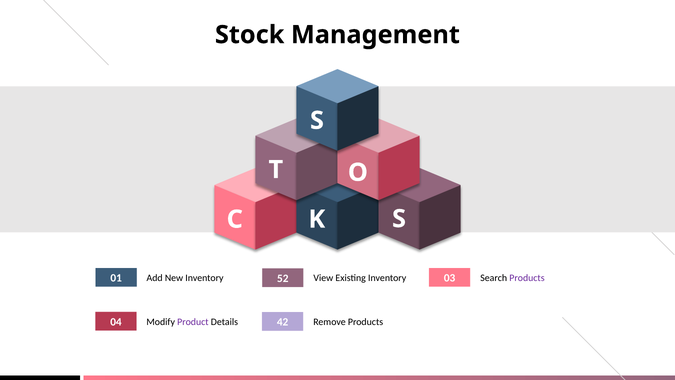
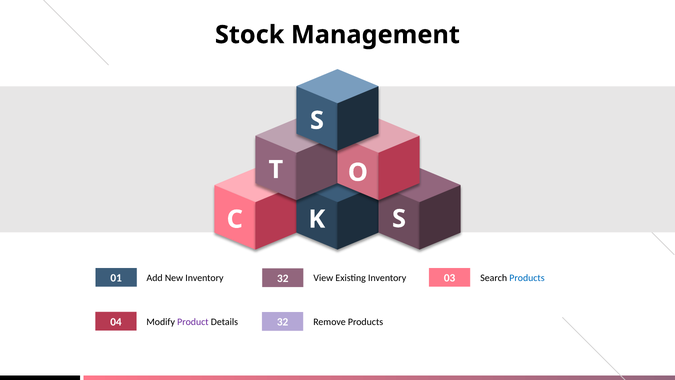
Inventory 52: 52 -> 32 (283, 278)
Products colour: purple -> blue (527, 278)
Details 42: 42 -> 32 (283, 322)
